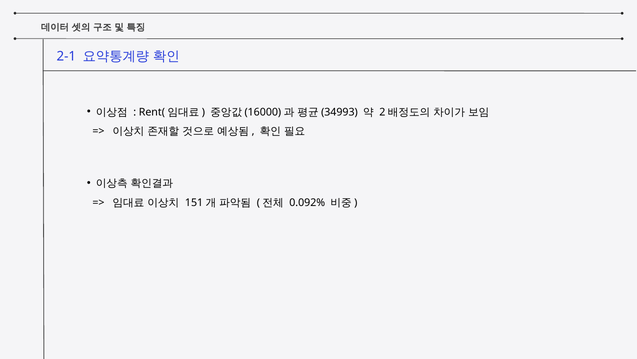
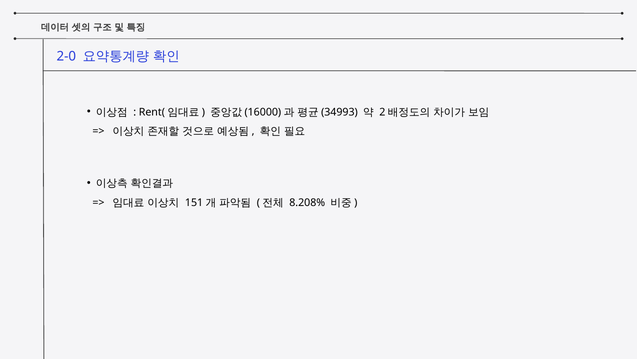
2-1: 2-1 -> 2-0 (66, 56)
0.092%: 0.092% -> 8.208% (307, 202)
